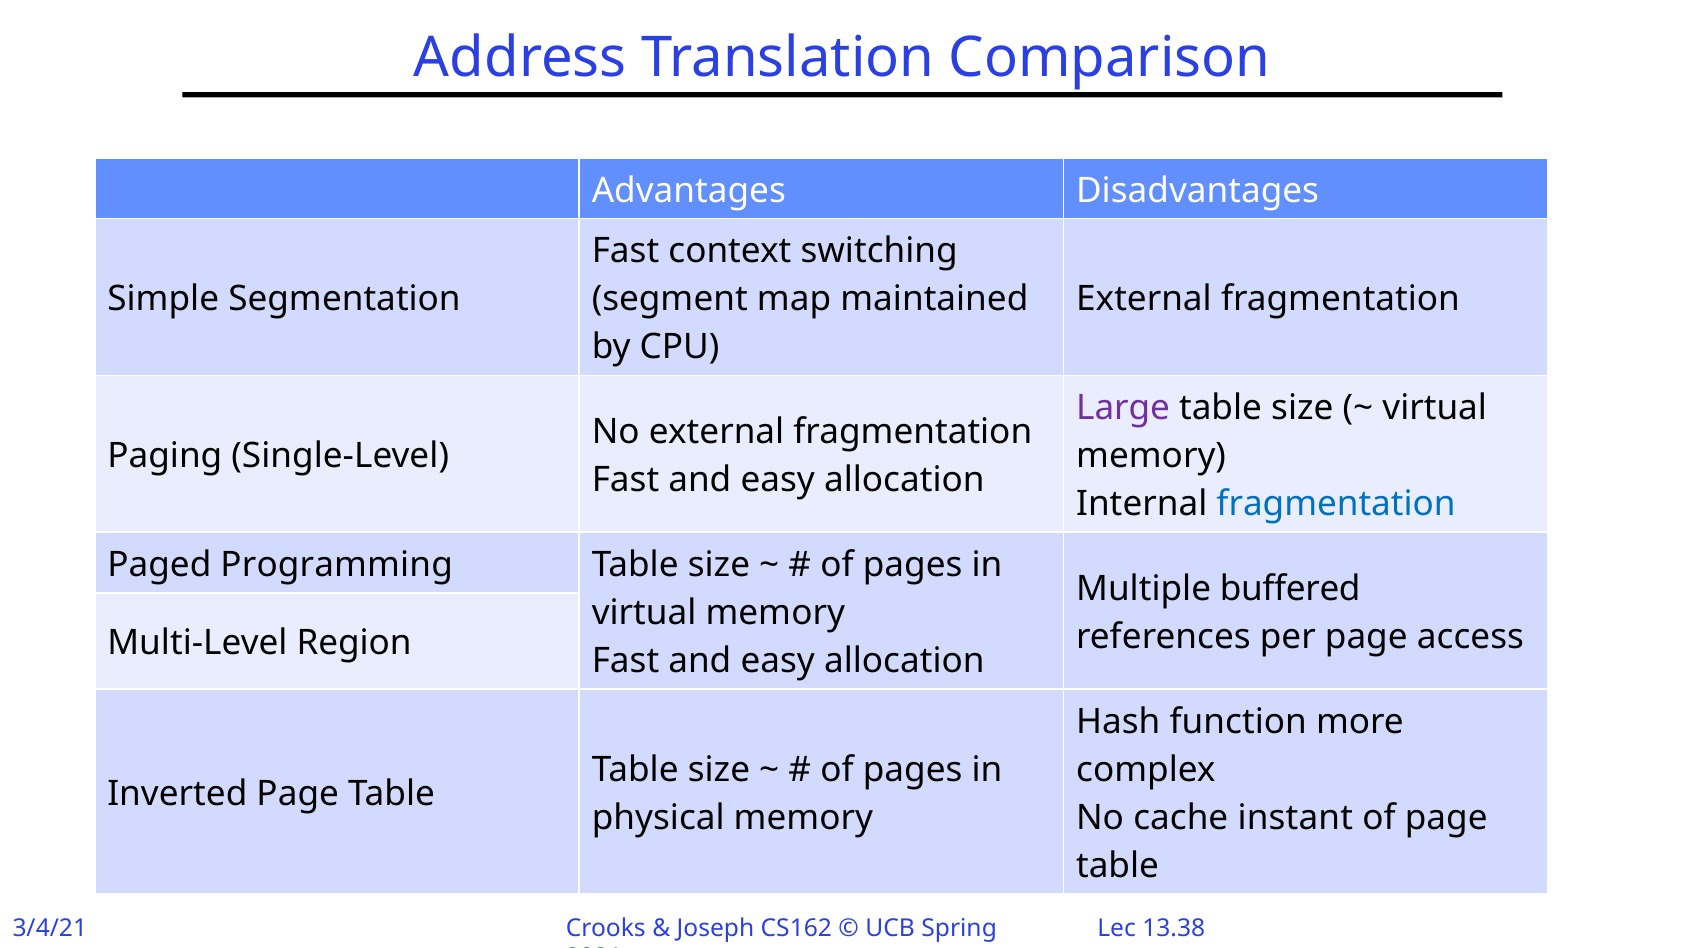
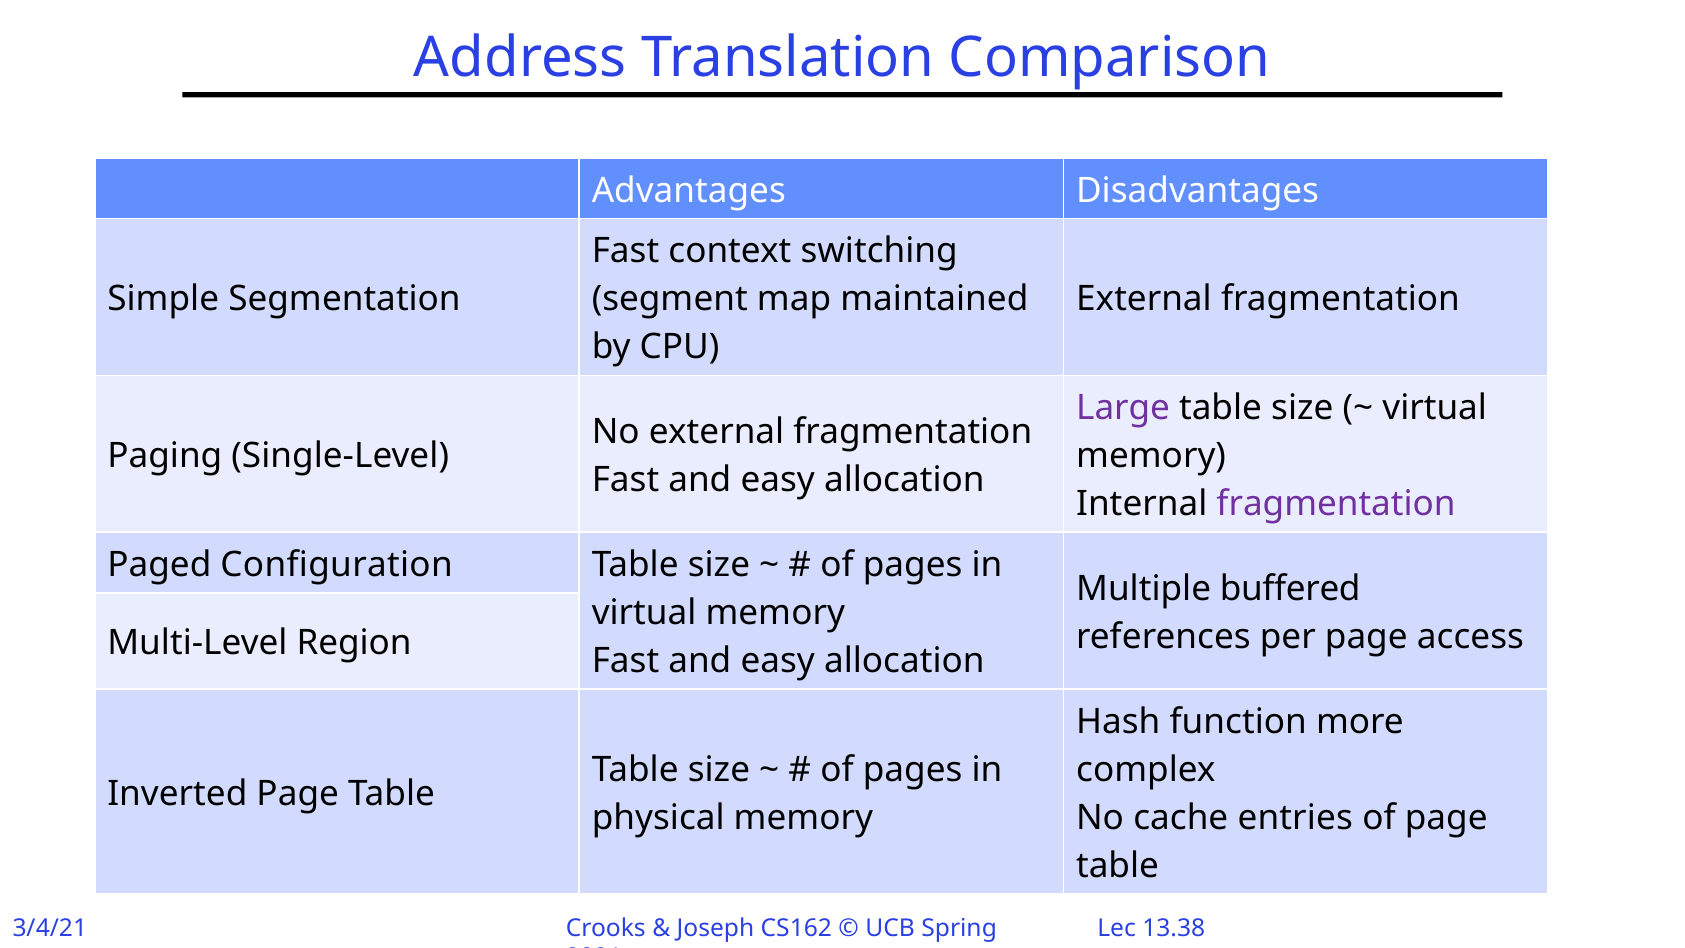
fragmentation colour: blue -> purple (1336, 504)
Programming: Programming -> Configuration (337, 565)
instant: instant -> entries (1295, 817)
